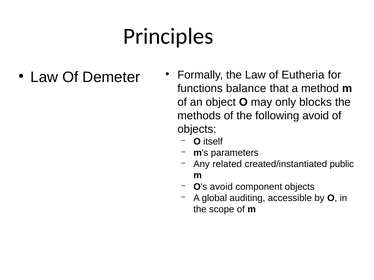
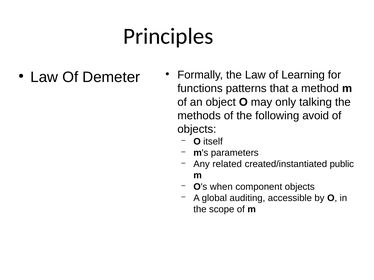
Eutheria: Eutheria -> Learning (303, 75)
balance: balance -> patterns (246, 89)
blocks: blocks -> talking (316, 102)
O's avoid: avoid -> when (221, 187)
